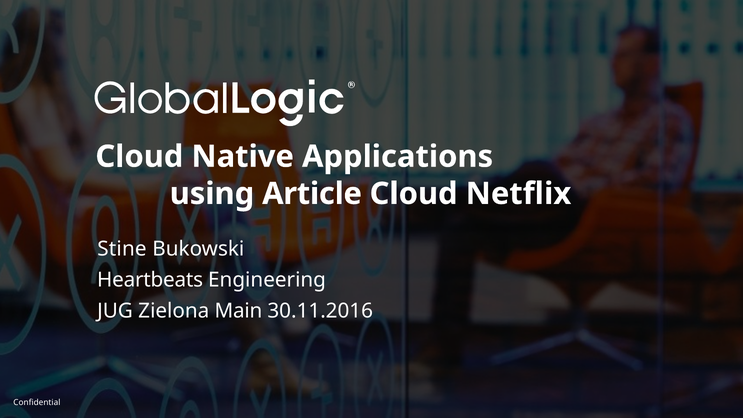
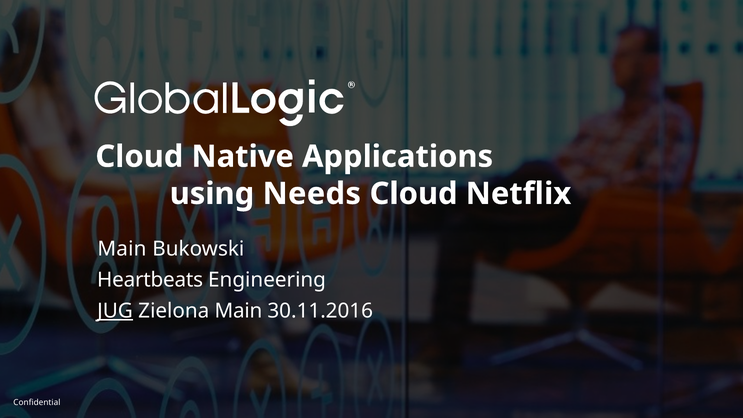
Article: Article -> Needs (312, 194)
Stine: Stine -> Main (122, 249)
JUG underline: none -> present (115, 311)
